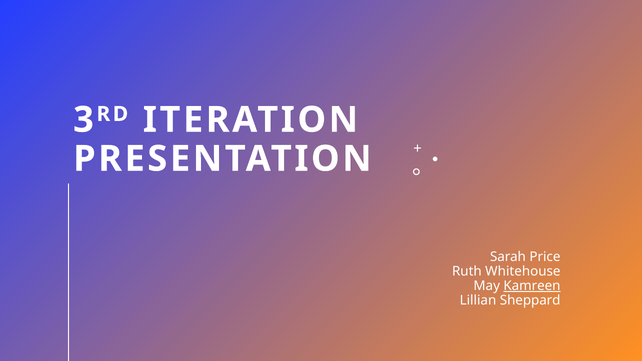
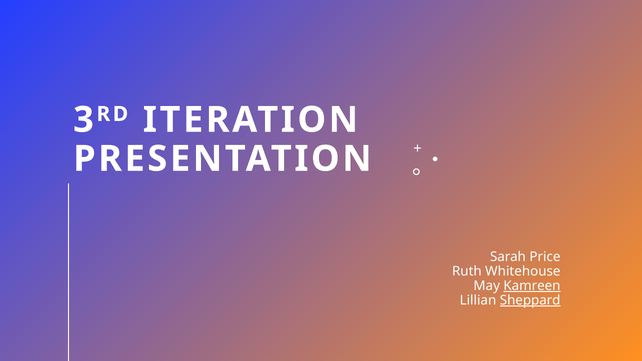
Sheppard underline: none -> present (530, 300)
